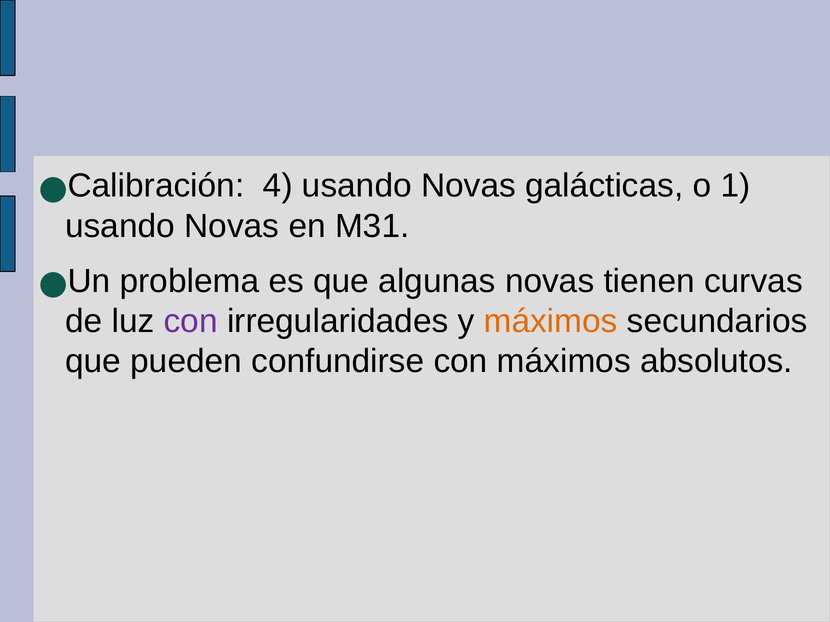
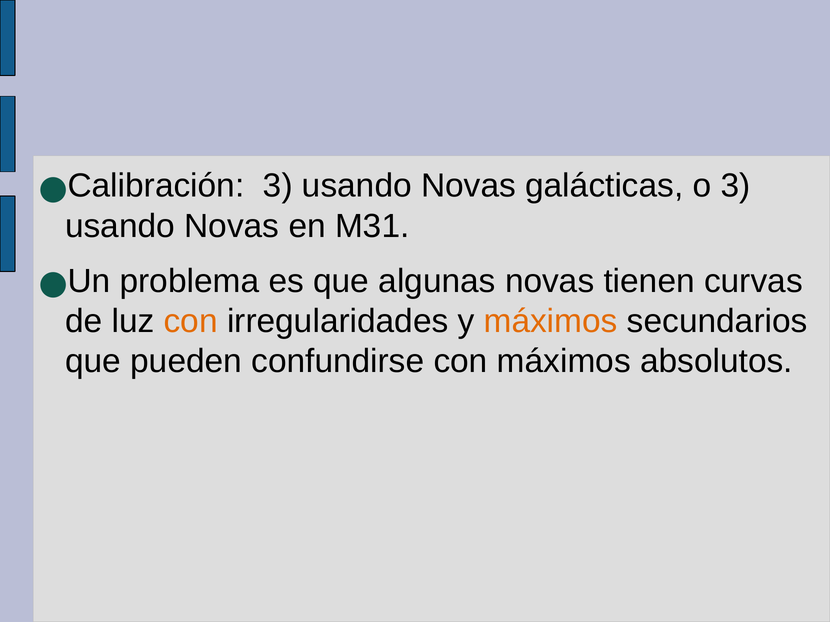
Calibración 4: 4 -> 3 (278, 186)
o 1: 1 -> 3 (735, 186)
con colour: purple -> orange (191, 321)
